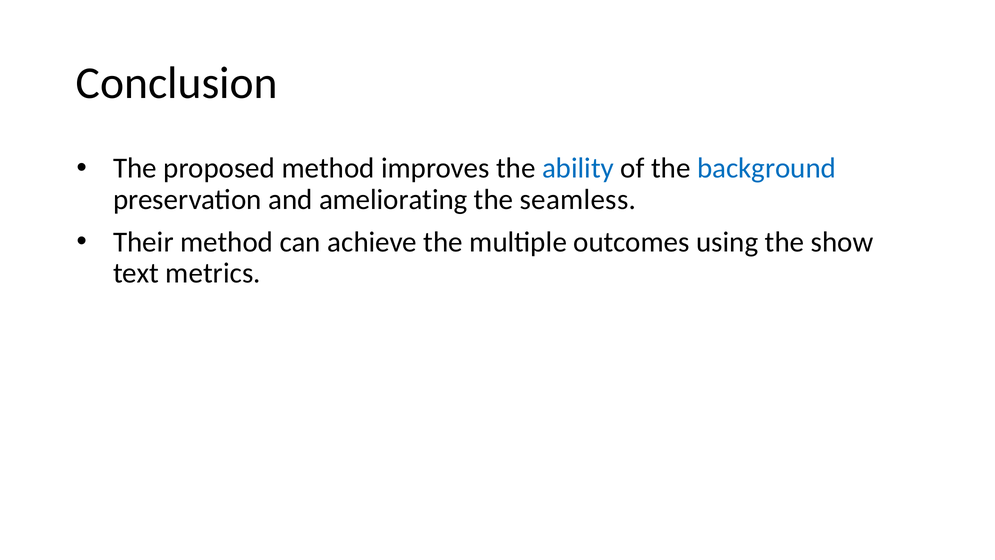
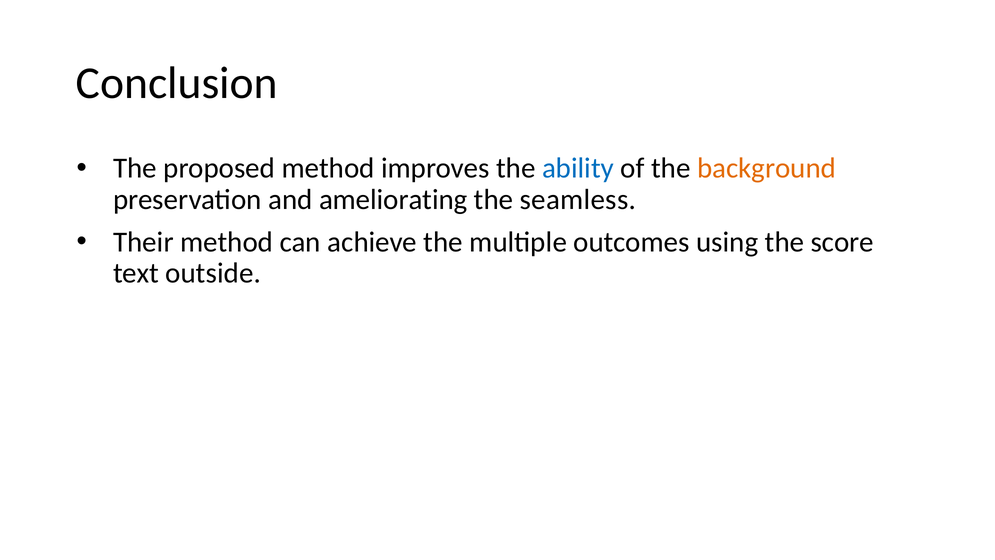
background colour: blue -> orange (767, 168)
show: show -> score (842, 242)
metrics: metrics -> outside (213, 273)
